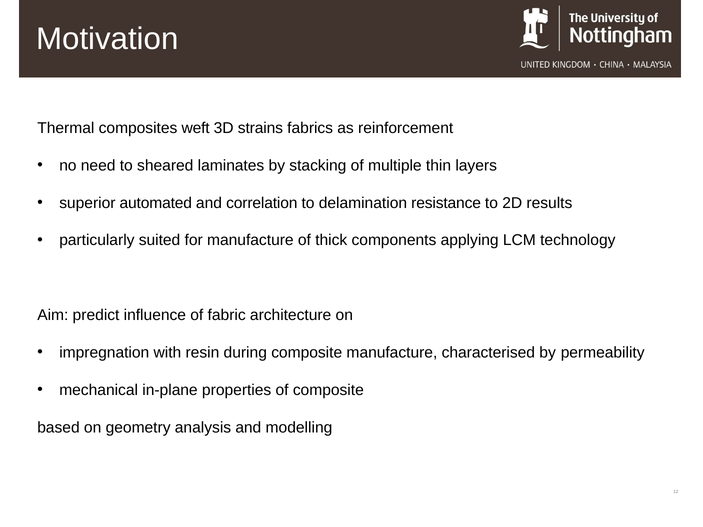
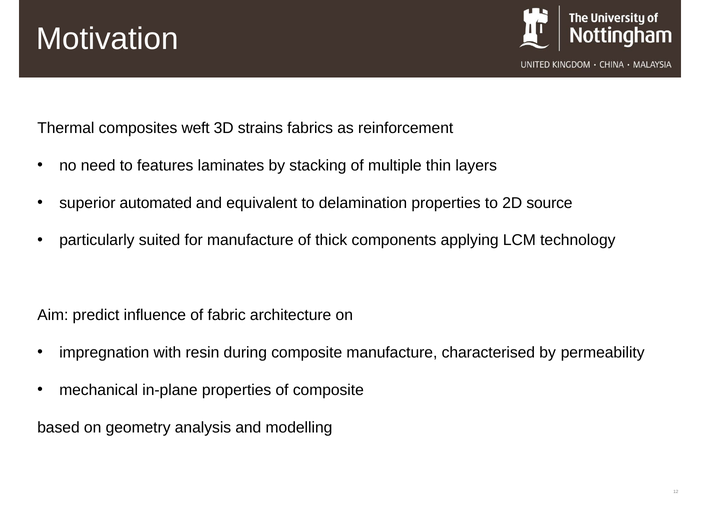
sheared: sheared -> features (165, 165)
correlation: correlation -> equivalent (262, 203)
delamination resistance: resistance -> properties (446, 203)
results: results -> source (549, 203)
